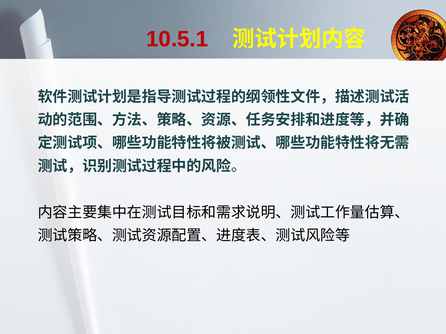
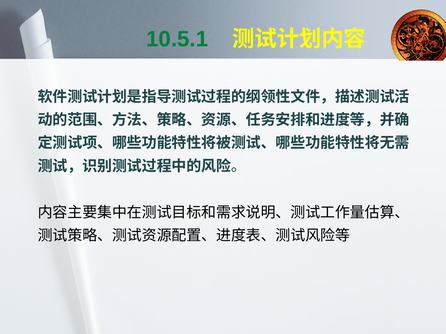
10.5.1 colour: red -> green (177, 39)
